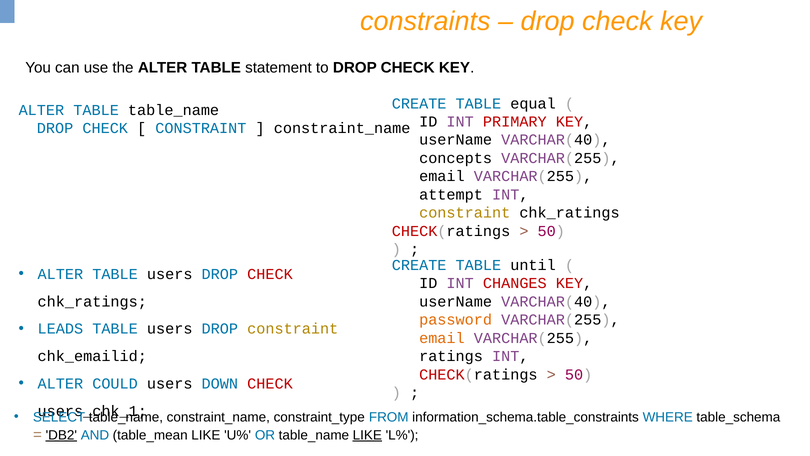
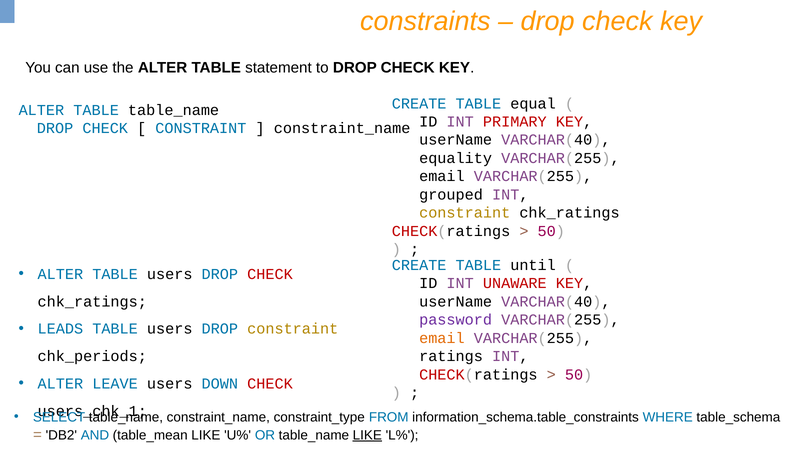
concepts: concepts -> equality (456, 158)
attempt: attempt -> grouped (451, 195)
CHANGES: CHANGES -> UNAWARE (515, 283)
password colour: orange -> purple (456, 320)
chk_emailid: chk_emailid -> chk_periods (92, 356)
COULD: COULD -> LEAVE (115, 383)
DB2 underline: present -> none (61, 435)
